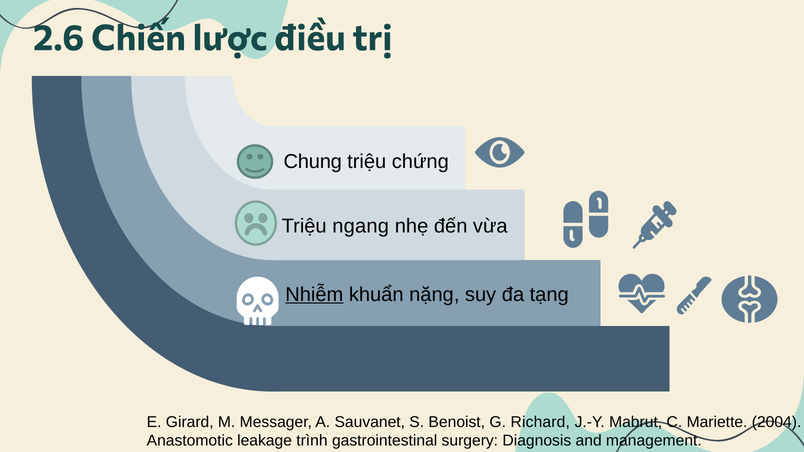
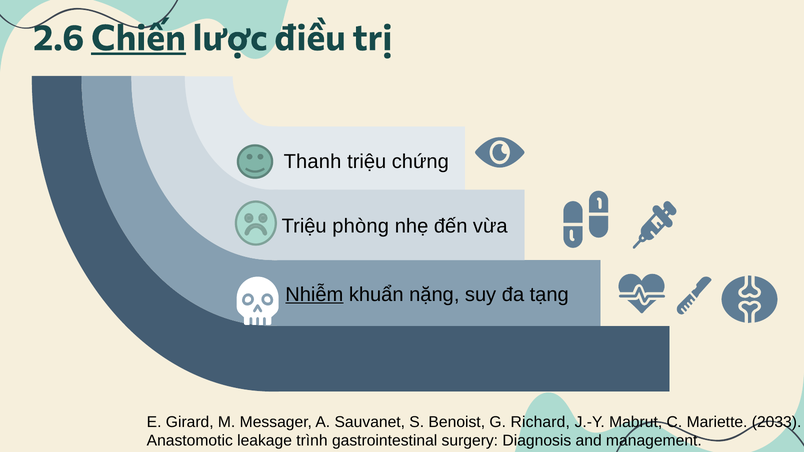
Chiến underline: none -> present (138, 38)
Chung: Chung -> Thanh (313, 162)
ngang: ngang -> phòng (361, 226)
2004: 2004 -> 2033 (777, 422)
